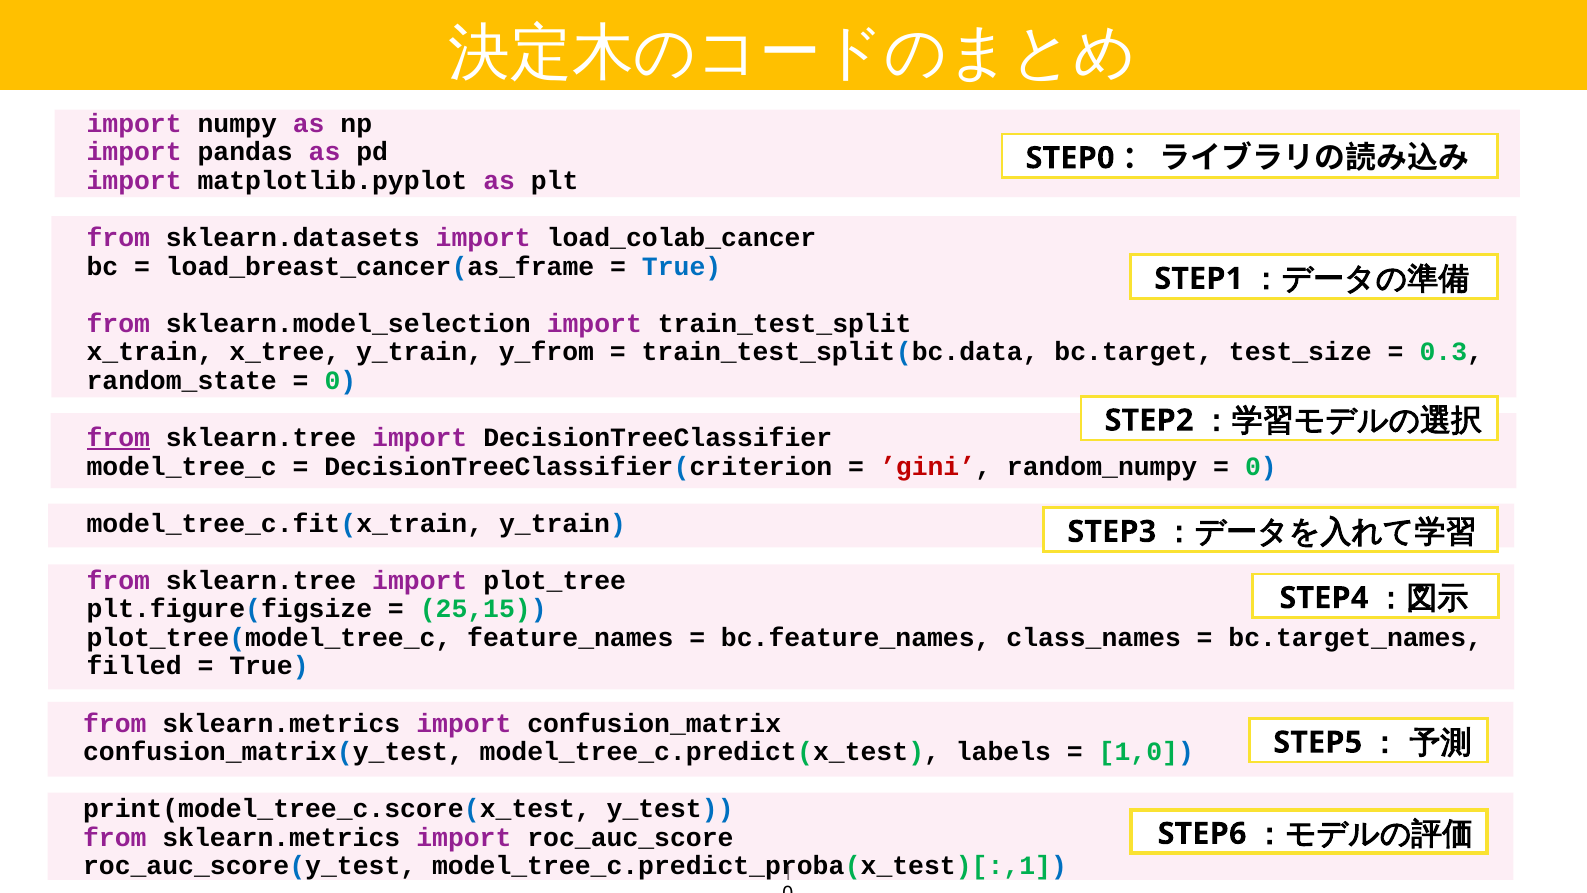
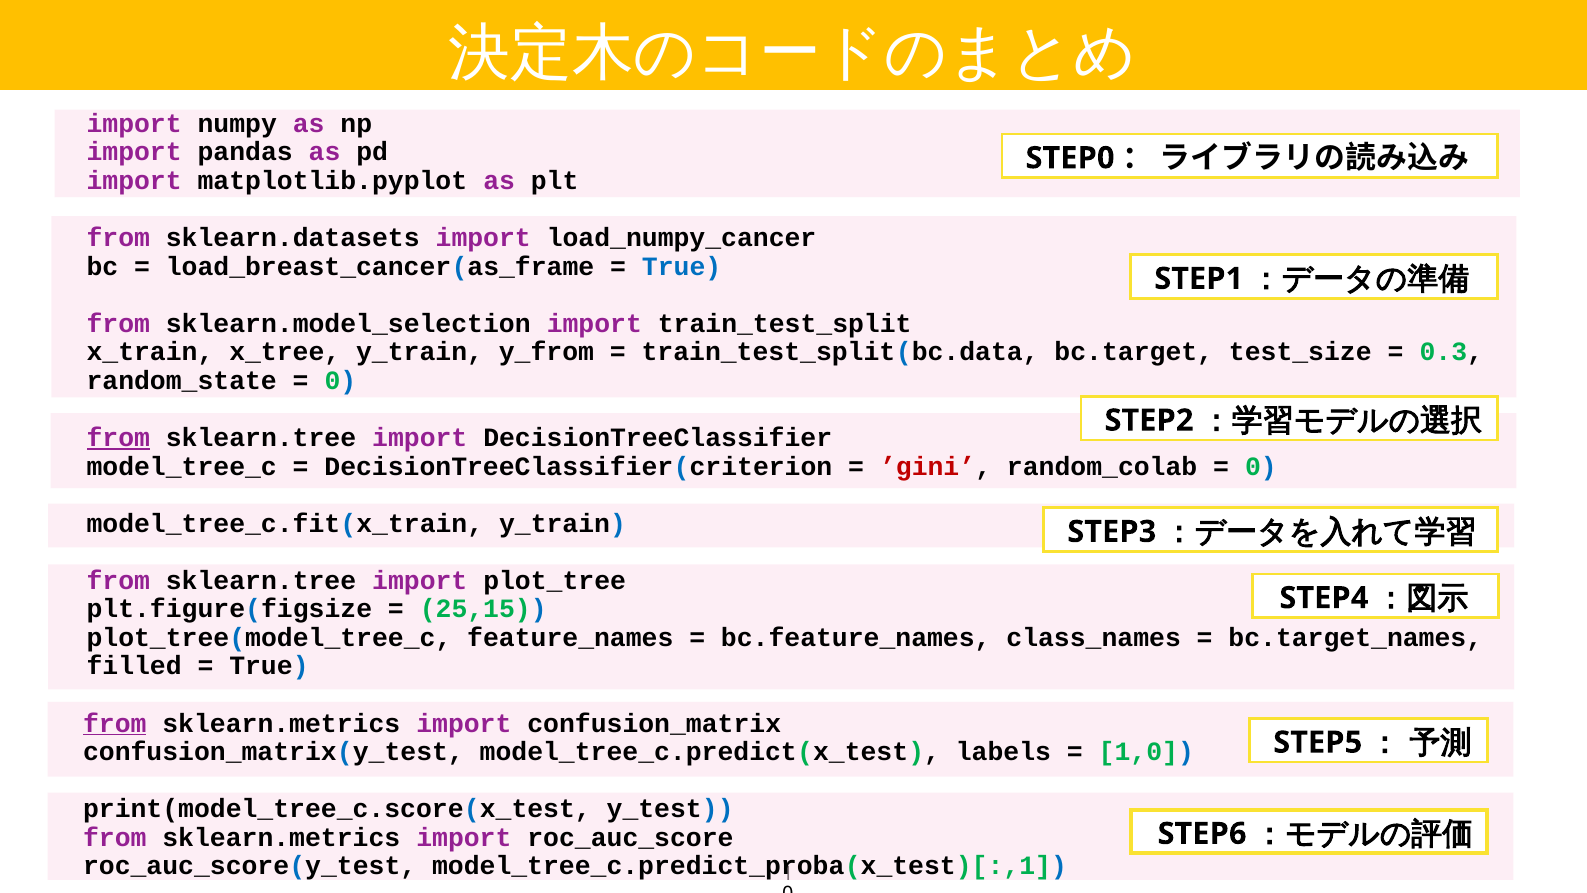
load_colab_cancer: load_colab_cancer -> load_numpy_cancer (682, 238)
random_numpy: random_numpy -> random_colab (1102, 466)
from underline: none -> present (115, 723)
